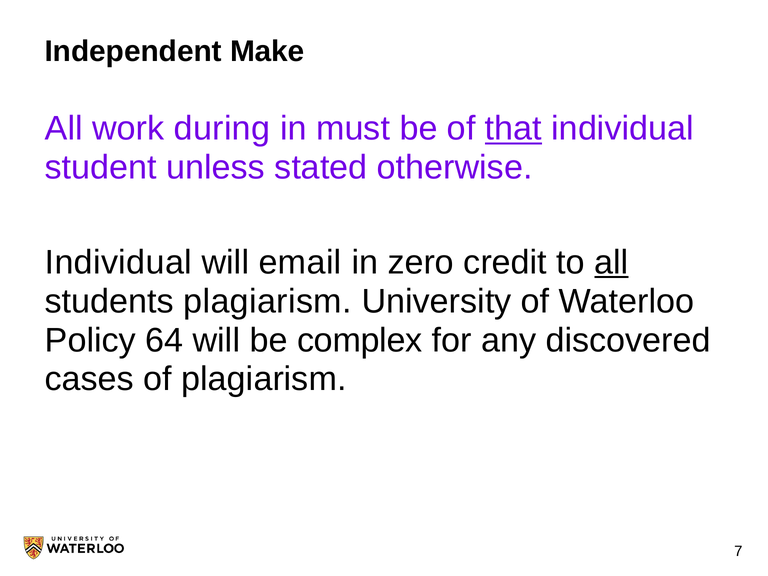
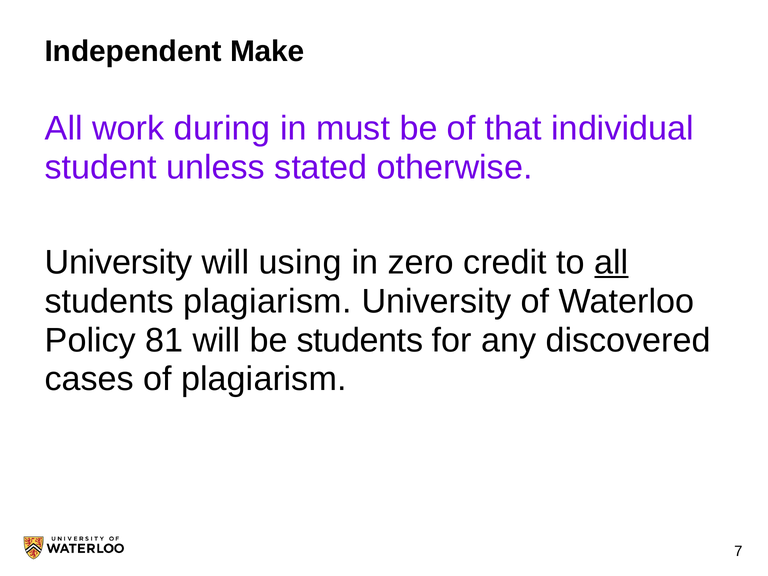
that underline: present -> none (513, 129)
Individual: Individual -> University (119, 262)
email: email -> using (300, 262)
64: 64 -> 81 (164, 340)
be complex: complex -> students (360, 340)
